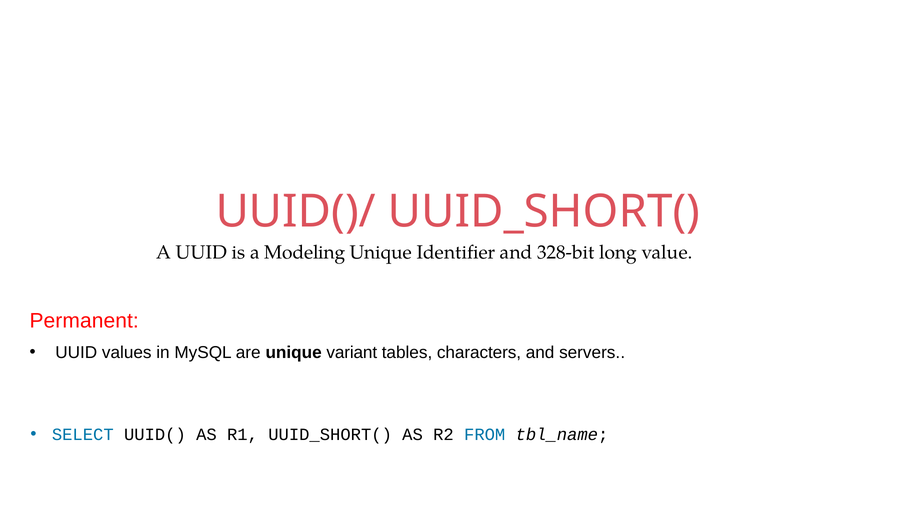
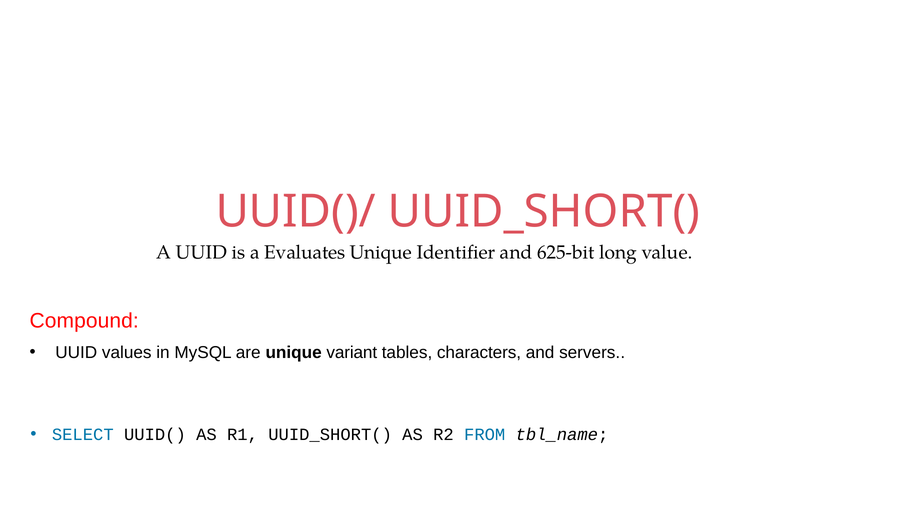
Modeling: Modeling -> Evaluates (305, 252)
328-bit: 328-bit -> 625-bit (566, 252)
Permanent: Permanent -> Compound (84, 321)
